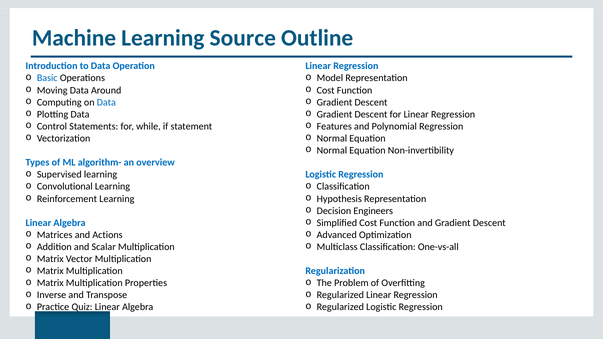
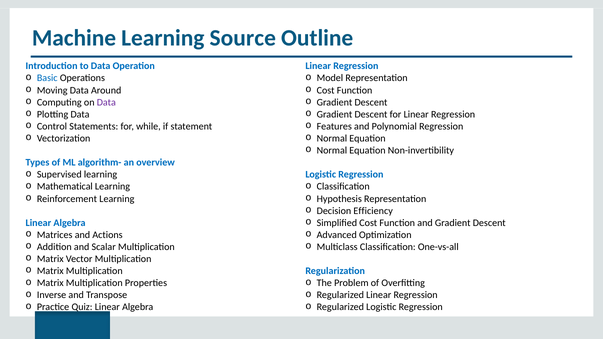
Data colour: blue -> purple (106, 102)
Convolutional: Convolutional -> Mathematical (65, 187)
Engineers: Engineers -> Efficiency (373, 211)
